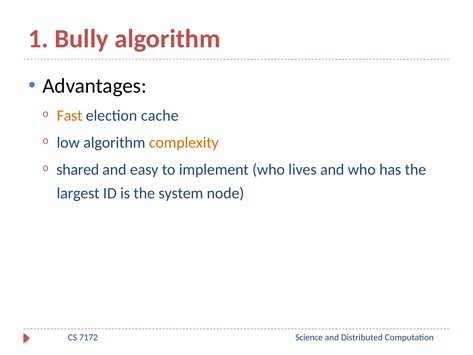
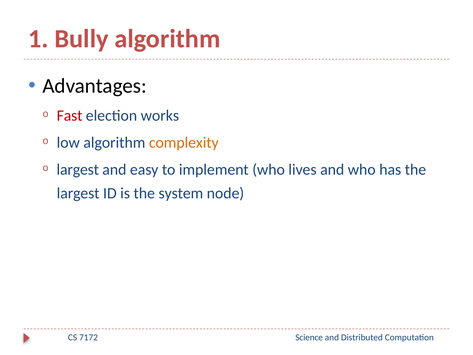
Fast colour: orange -> red (70, 116)
cache: cache -> works (160, 116)
shared: shared -> largest (78, 169)
